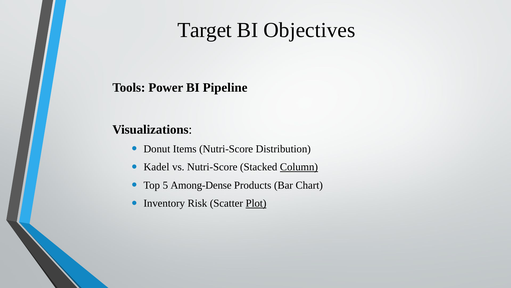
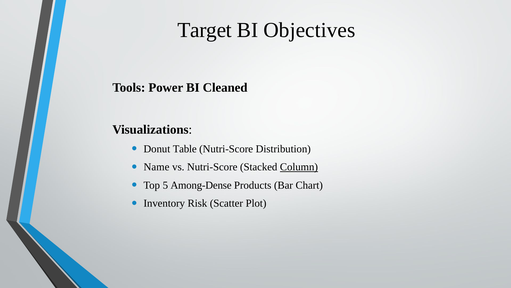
Pipeline: Pipeline -> Cleaned (225, 87)
Items: Items -> Table (185, 149)
Kadel: Kadel -> Name (157, 167)
Plot underline: present -> none (256, 203)
